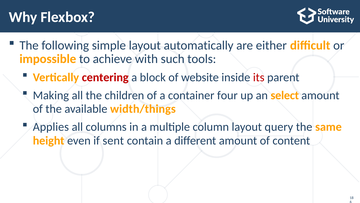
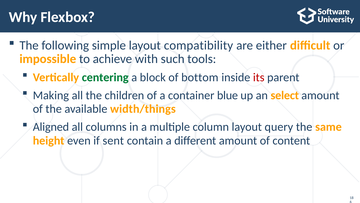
automatically: automatically -> compatibility (198, 45)
centering colour: red -> green (105, 77)
website: website -> bottom (200, 77)
four: four -> blue (227, 95)
Applies: Applies -> Aligned (51, 127)
